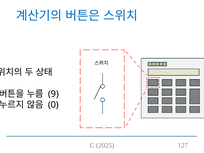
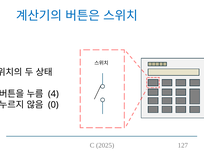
9: 9 -> 4 (53, 94)
